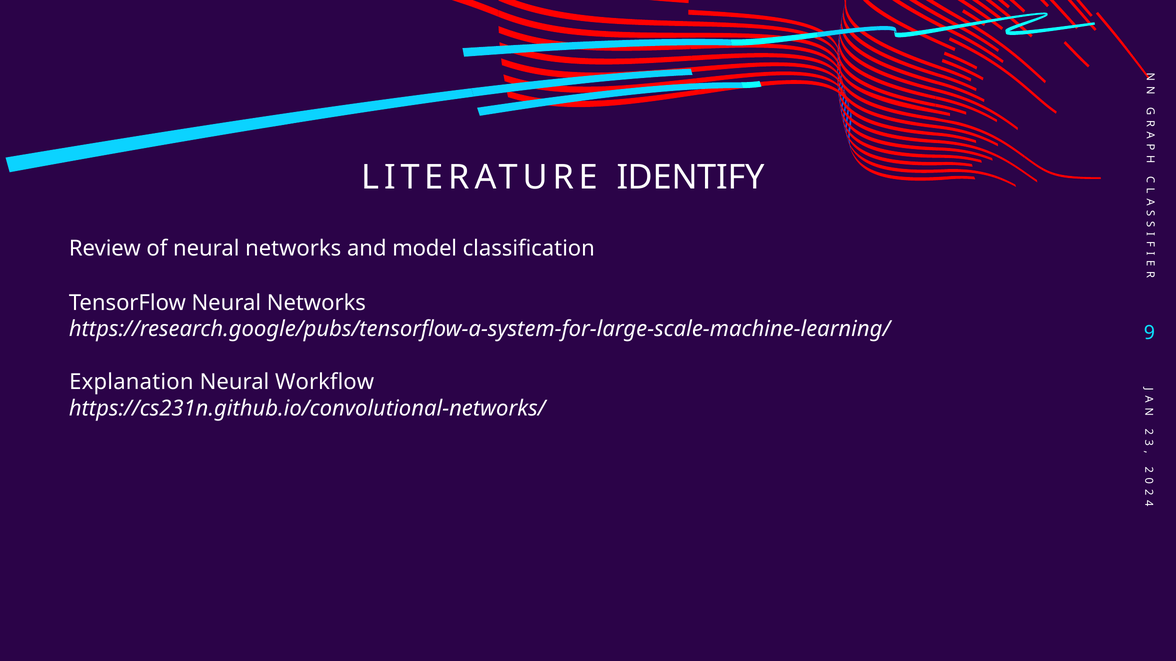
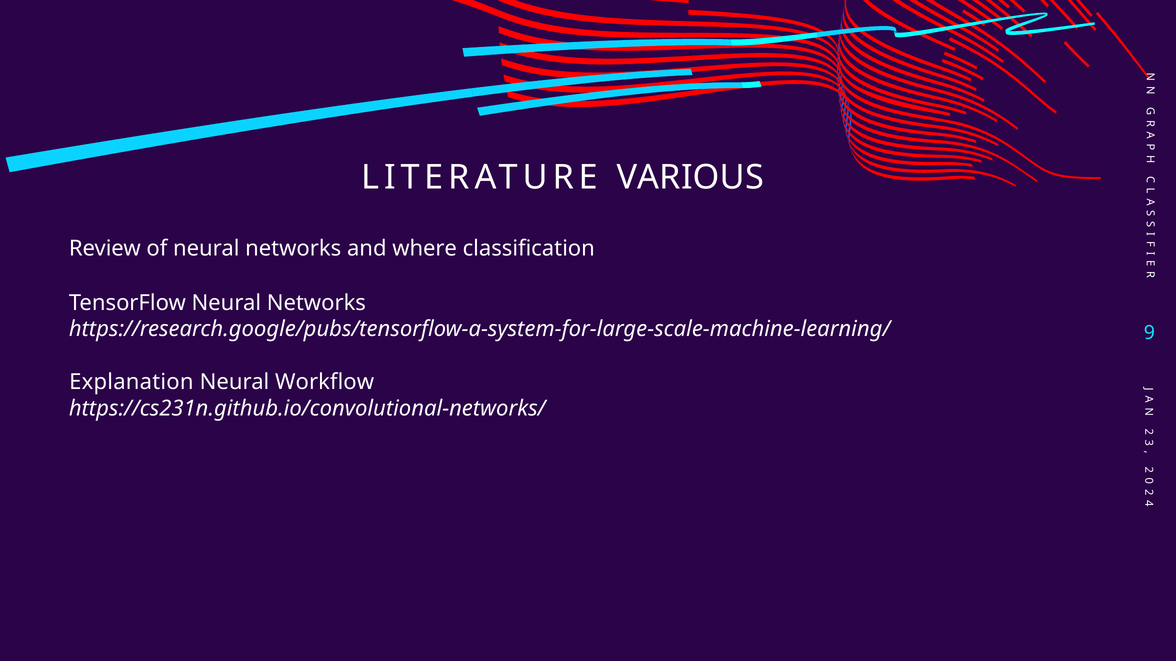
IDENTIFY: IDENTIFY -> VARIOUS (690, 178)
model: model -> where (425, 249)
